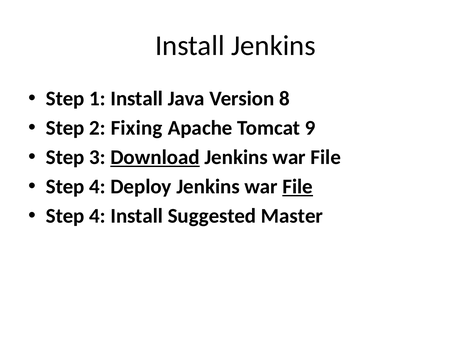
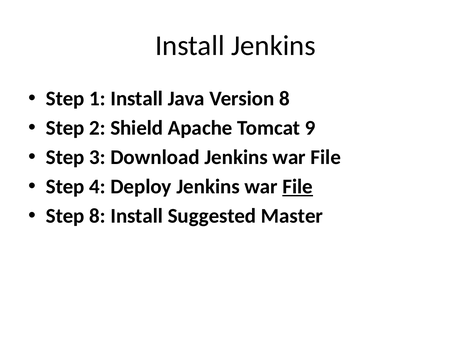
Fixing: Fixing -> Shield (137, 128)
Download underline: present -> none (155, 157)
4: 4 -> 8 (97, 216)
